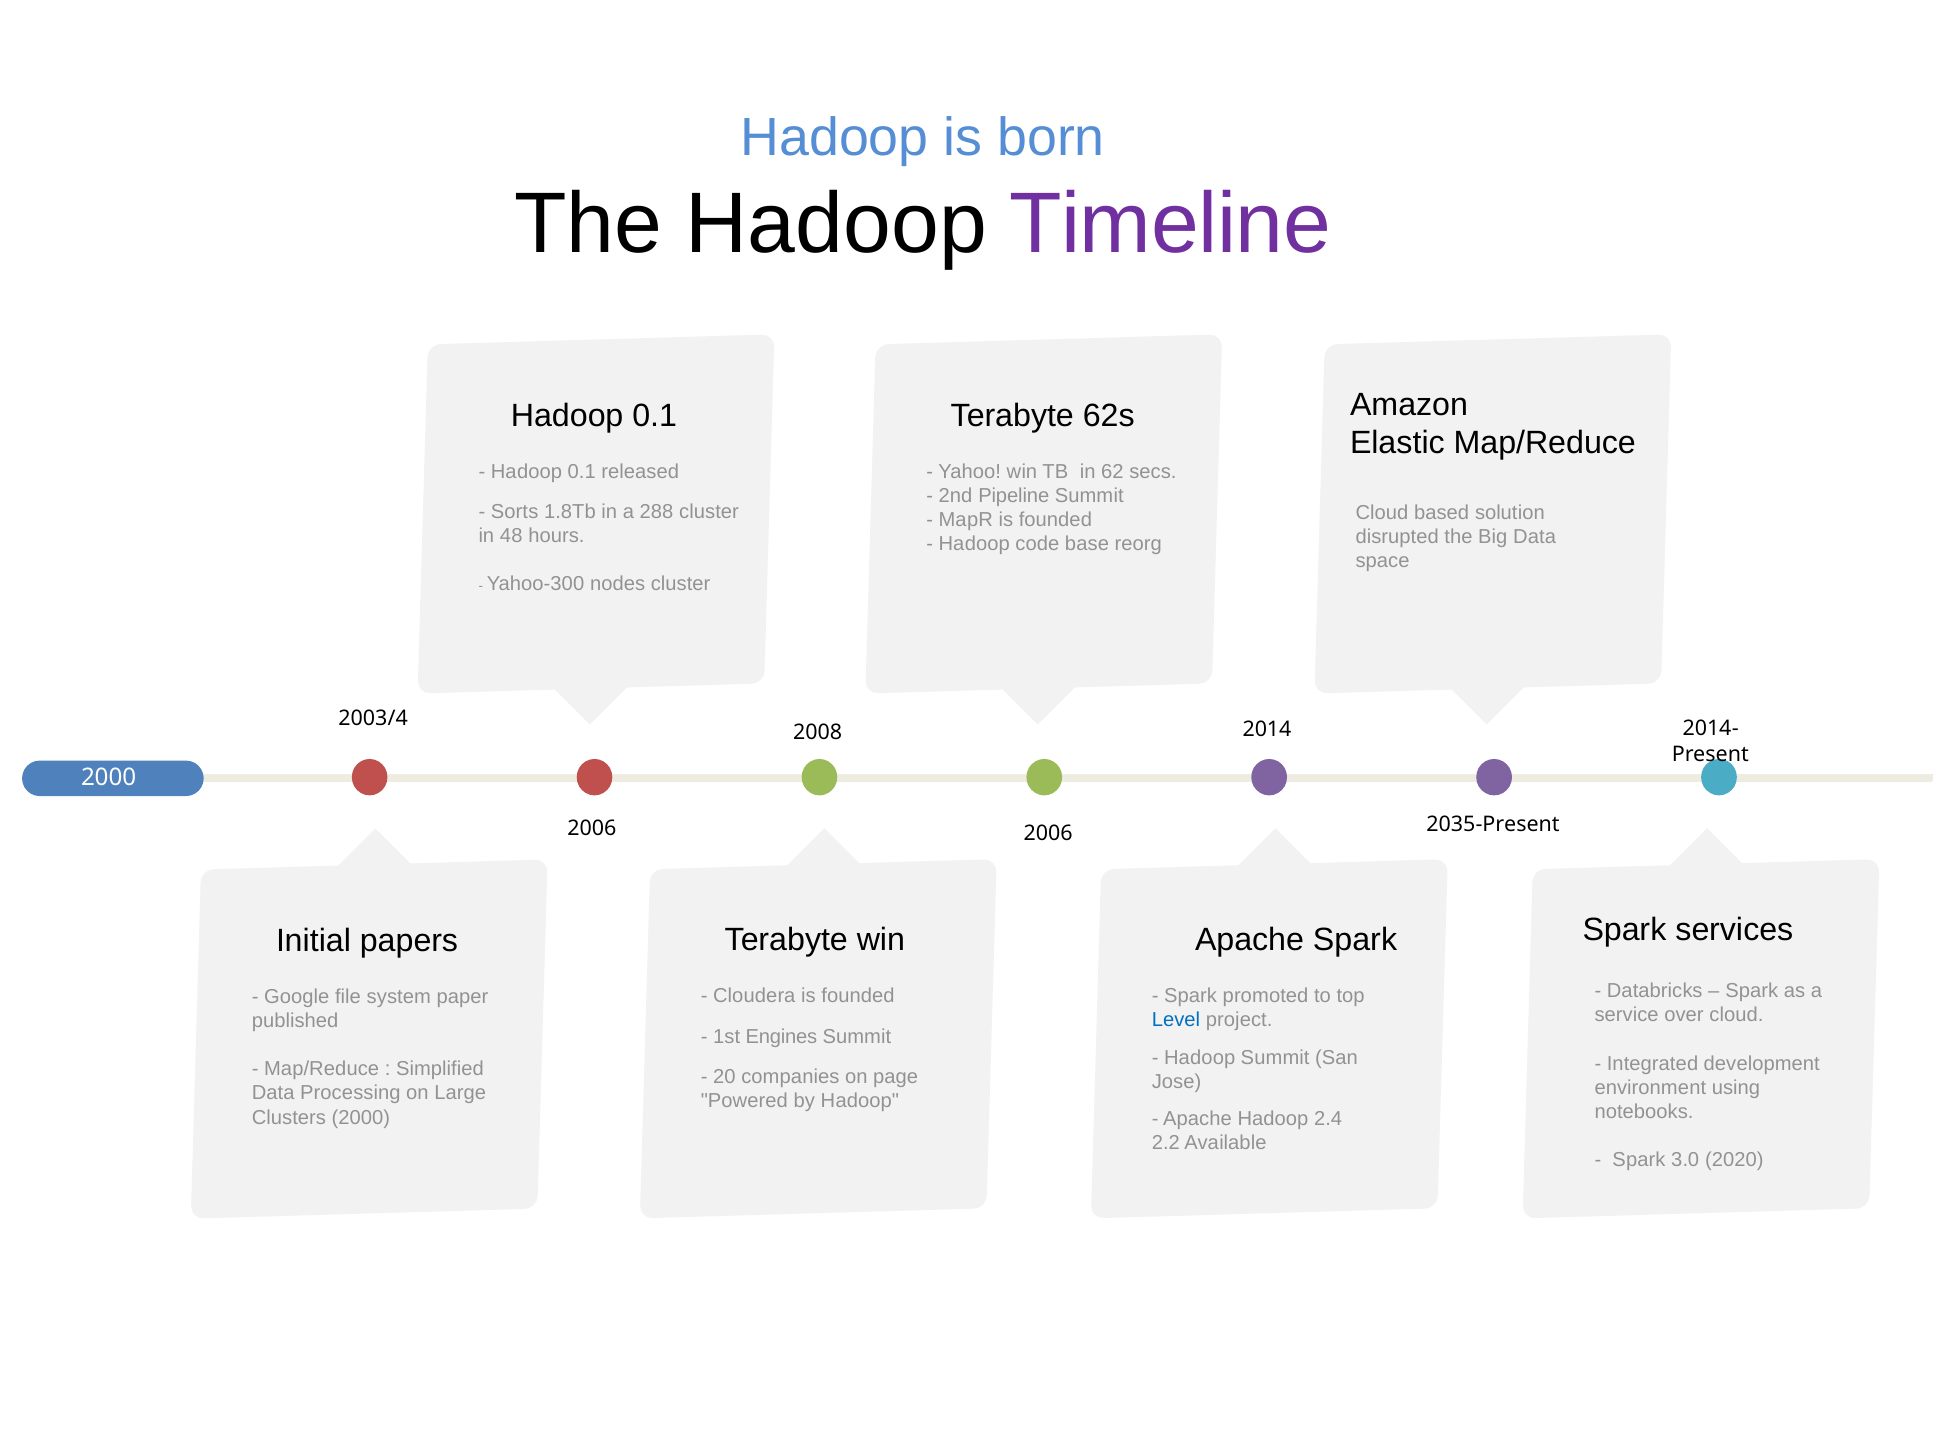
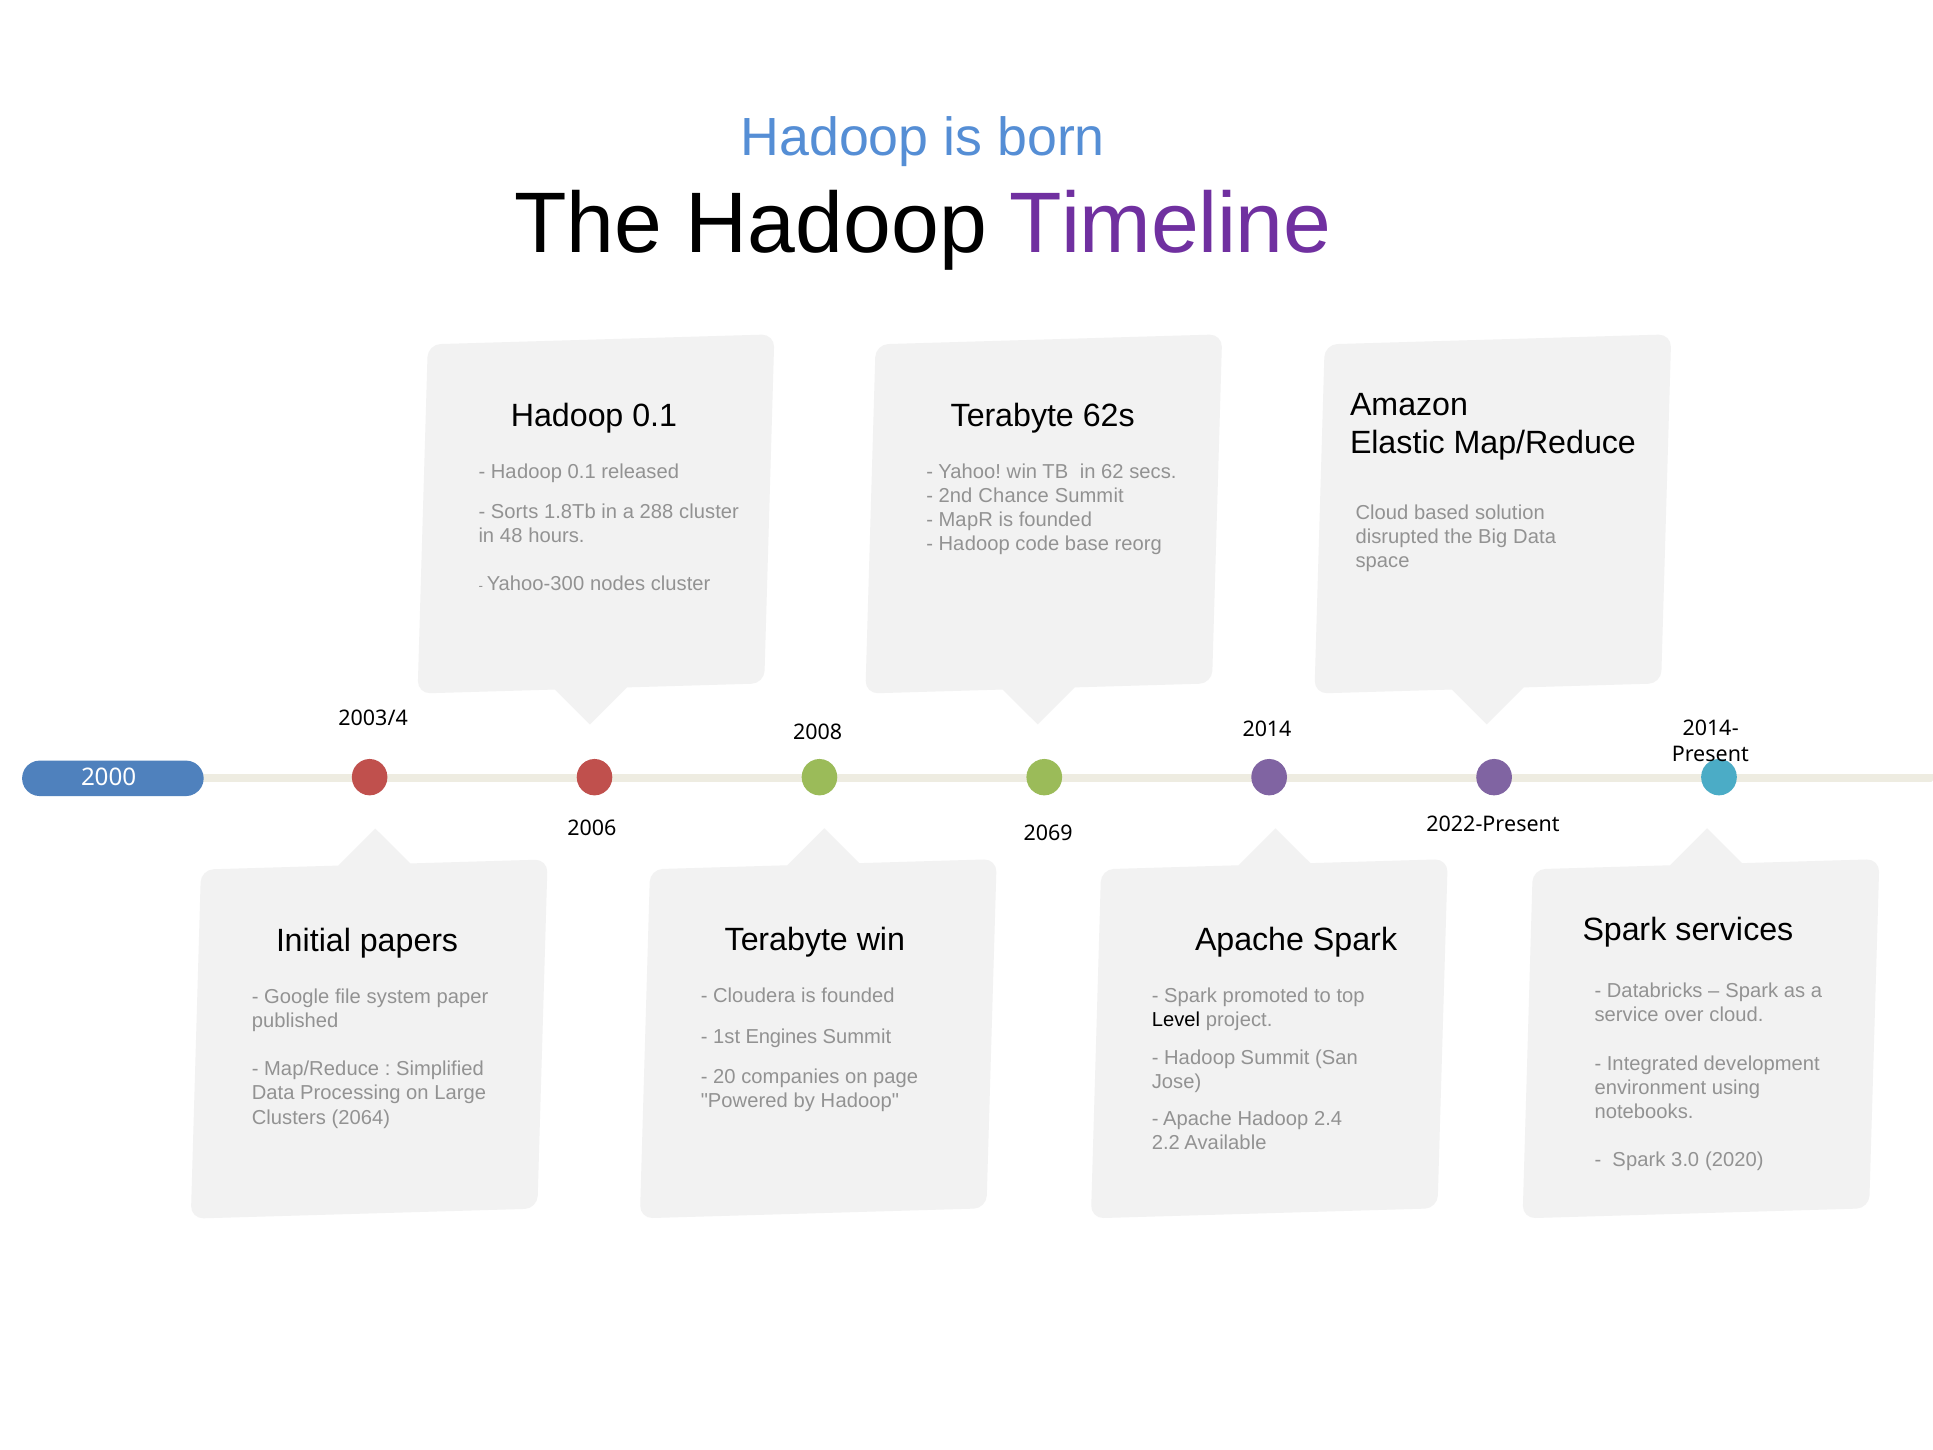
Pipeline: Pipeline -> Chance (1014, 495)
2035-Present: 2035-Present -> 2022-Present (1493, 824)
2006: 2006 -> 2069 (1048, 834)
Level colour: blue -> black (1176, 1020)
Clusters 2000: 2000 -> 2064 (361, 1117)
